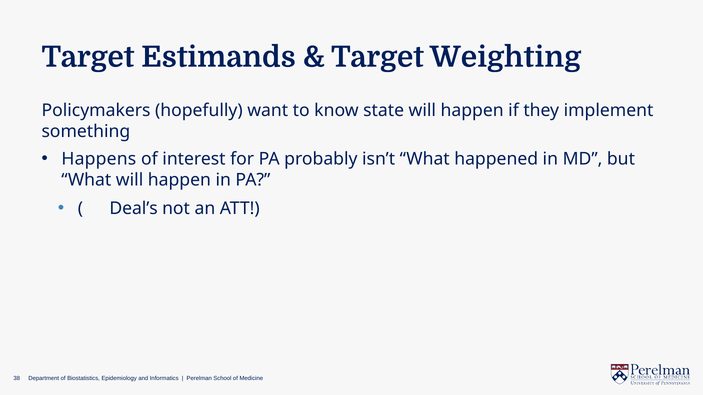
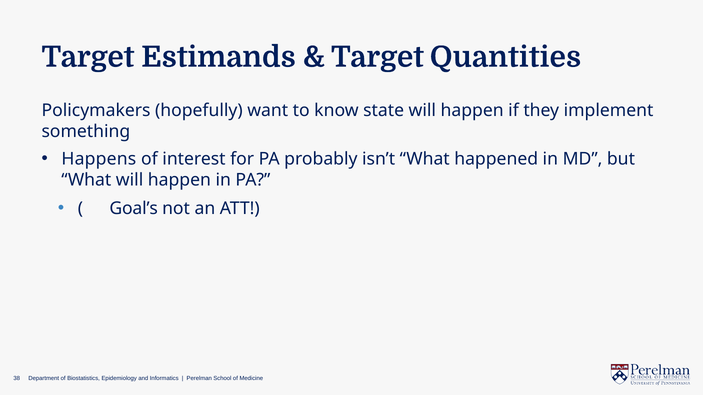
Weighting: Weighting -> Quantities (505, 57)
Deal’s: Deal’s -> Goal’s (134, 209)
